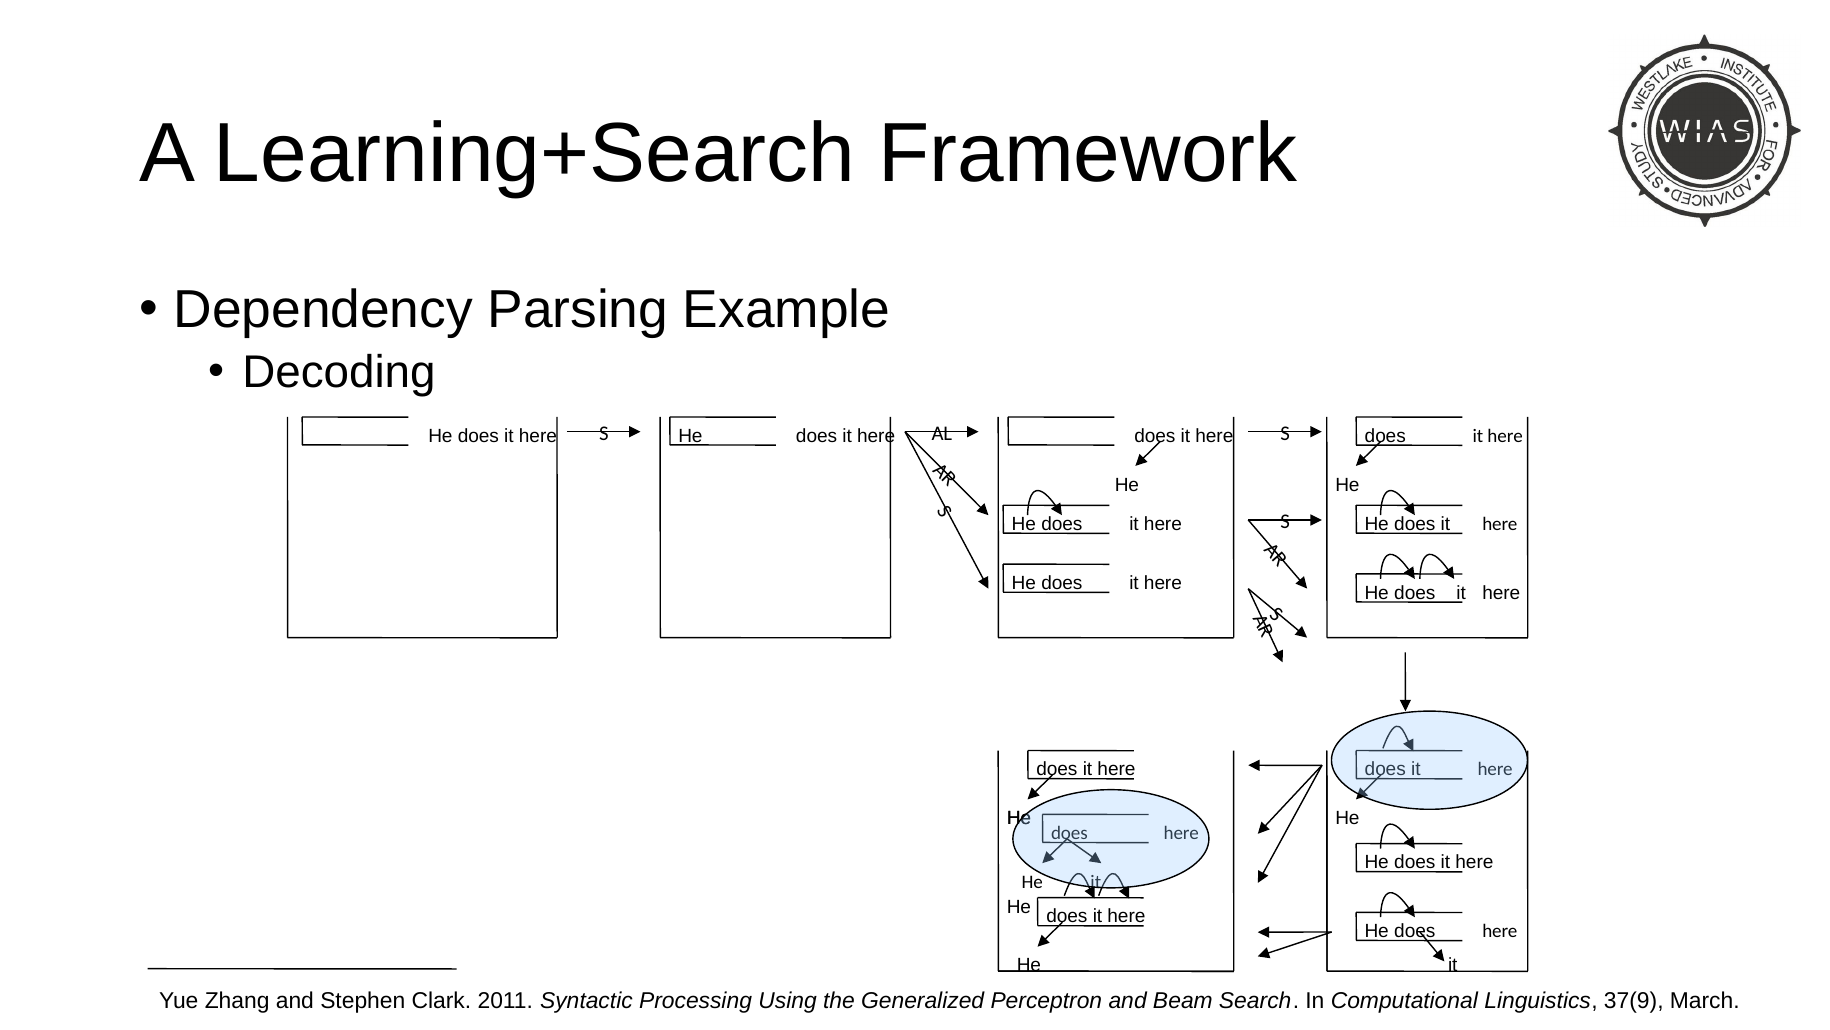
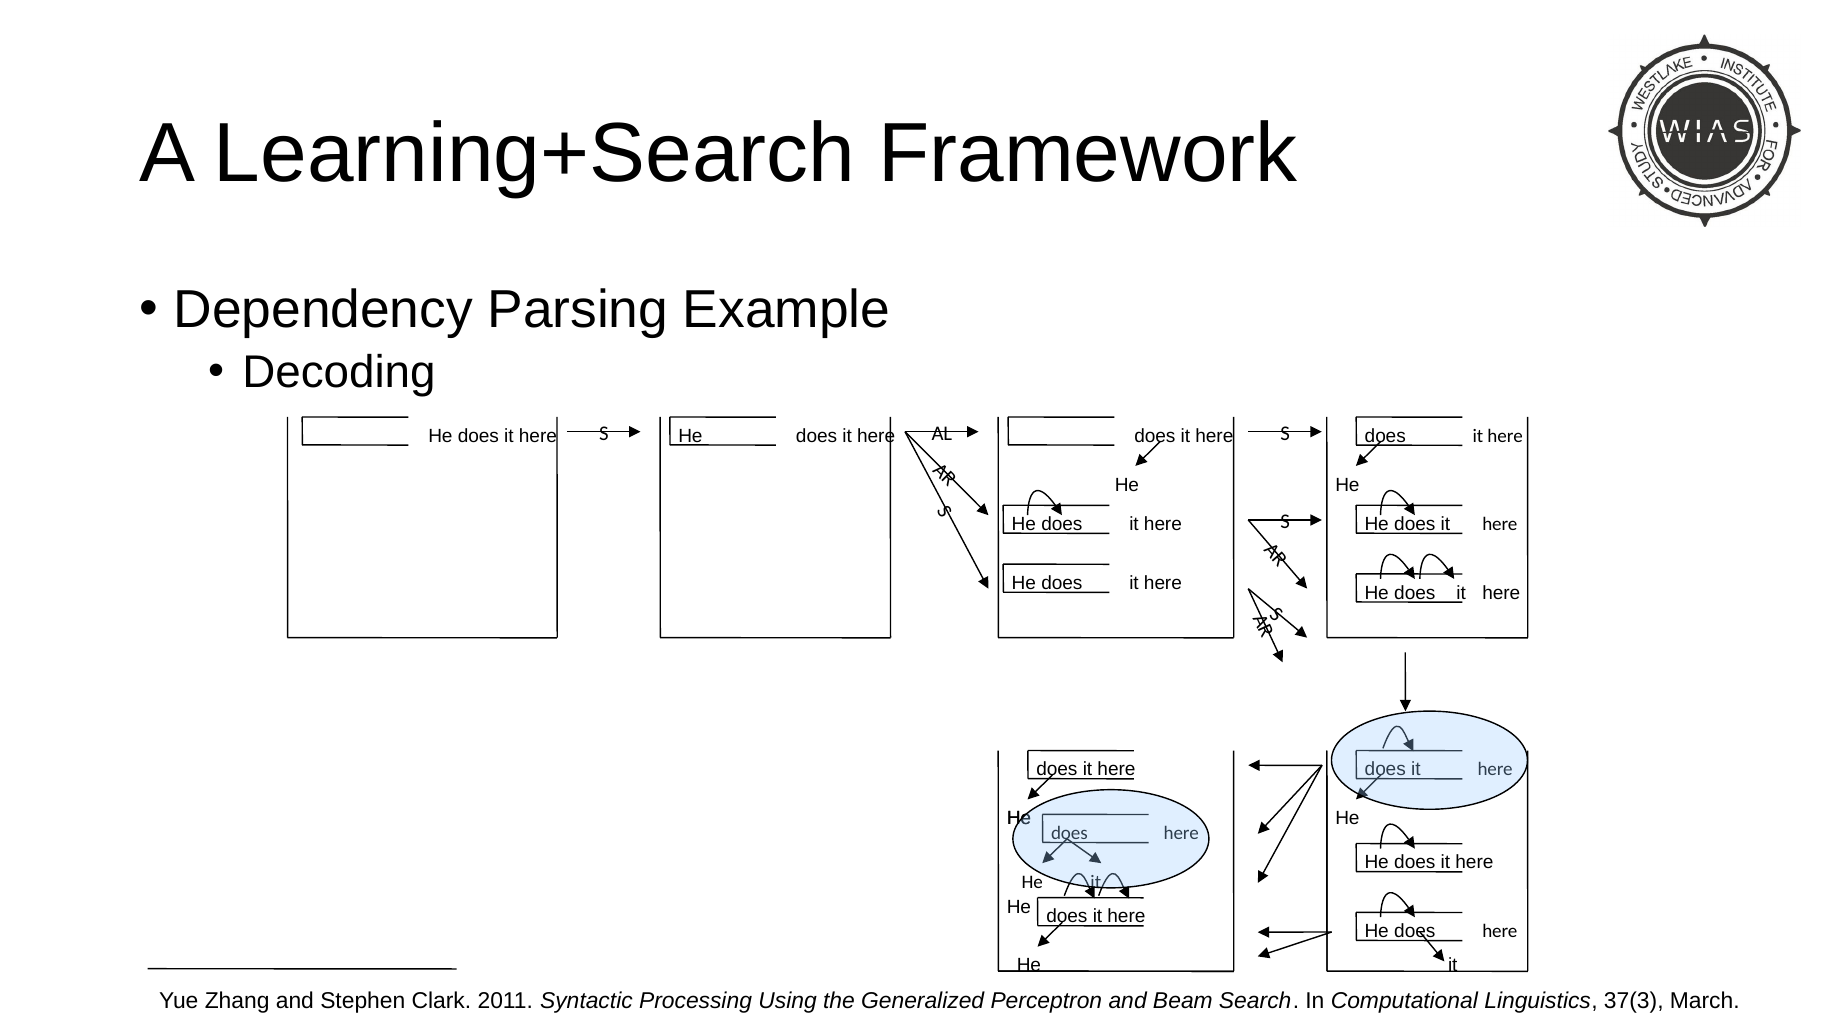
37(9: 37(9 -> 37(3 (1634, 1000)
